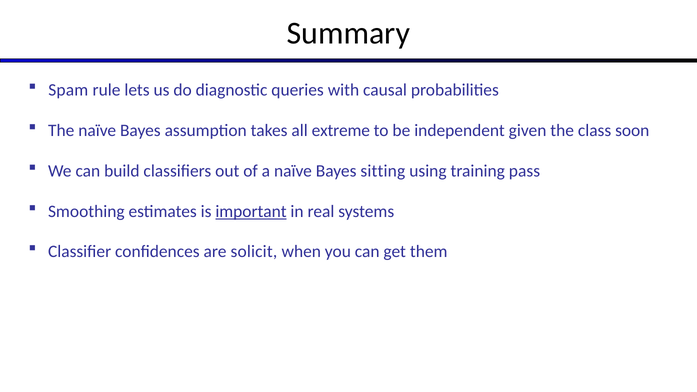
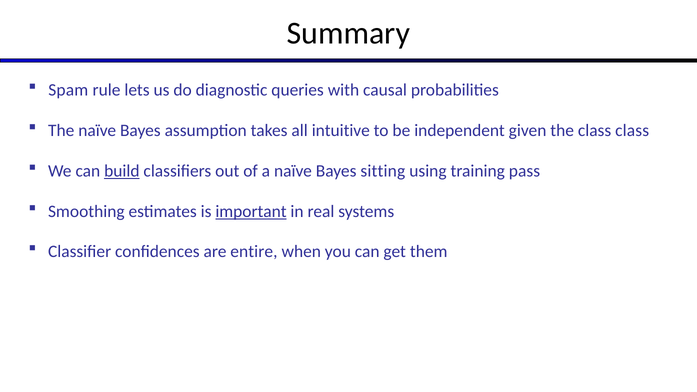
extreme: extreme -> intuitive (341, 131)
class soon: soon -> class (632, 131)
build underline: none -> present (122, 171)
solicit: solicit -> entire (254, 252)
